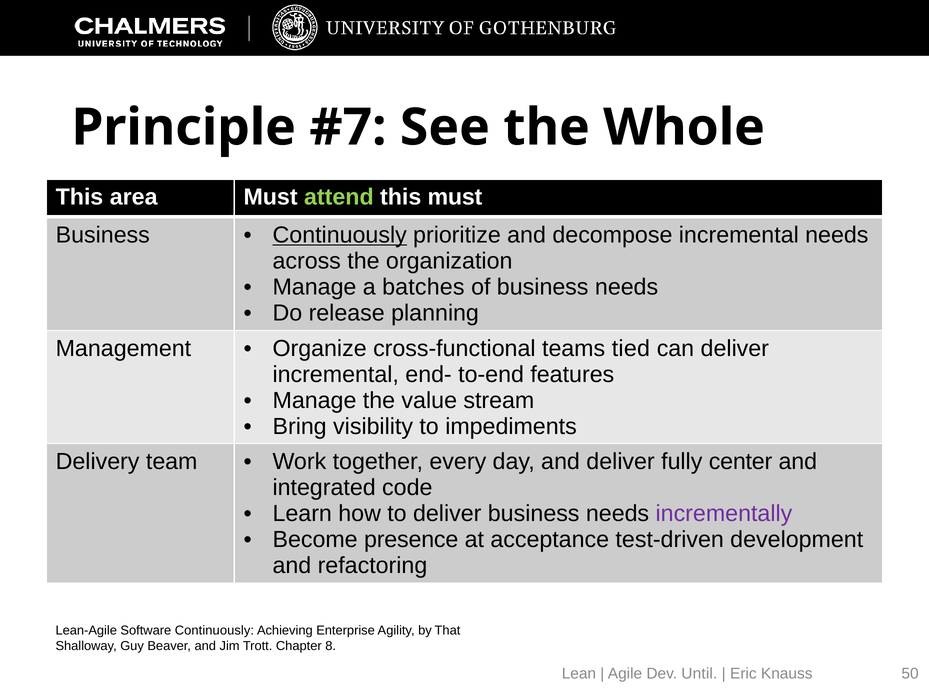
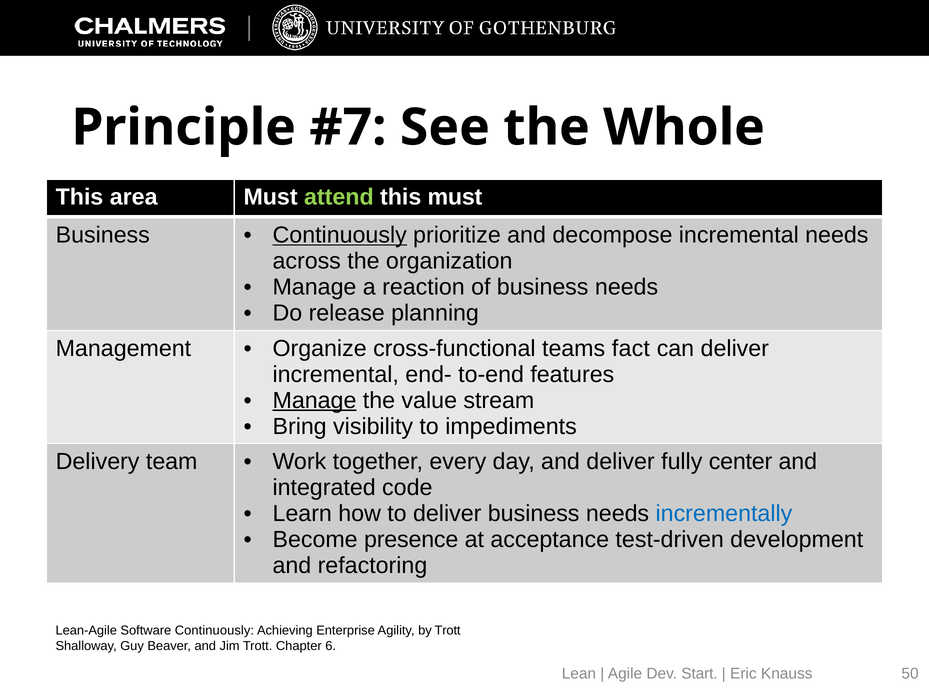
batches: batches -> reaction (423, 287)
tied: tied -> fact (631, 348)
Manage underline: none -> present (315, 400)
incrementally colour: purple -> blue (724, 514)
by That: That -> Trott (448, 630)
8: 8 -> 6 (331, 646)
Until: Until -> Start (699, 673)
